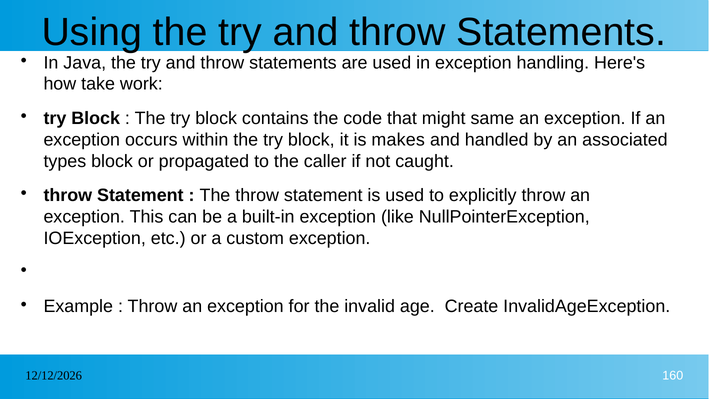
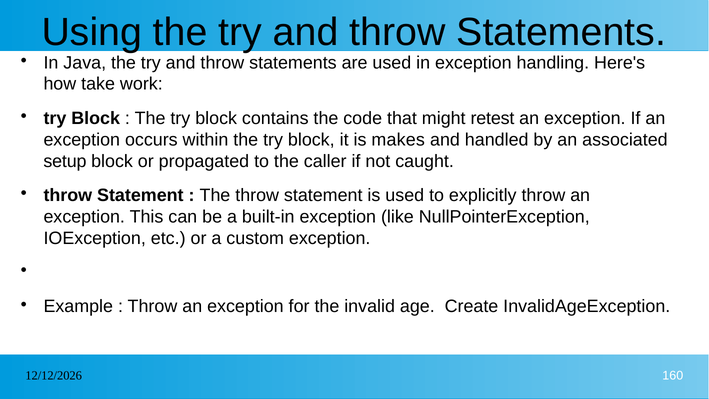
same: same -> retest (492, 118)
types: types -> setup (65, 161)
